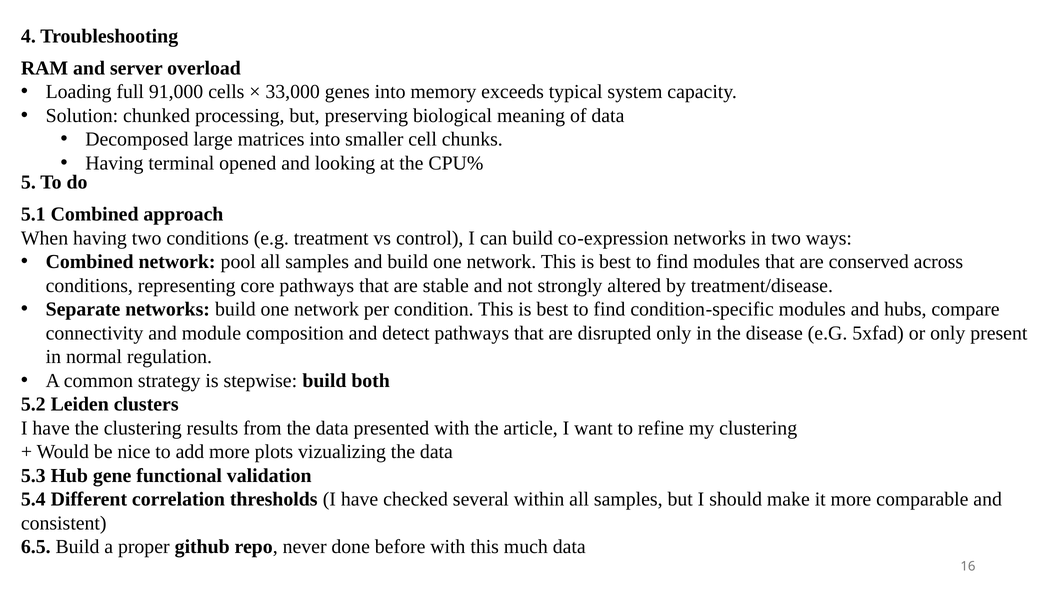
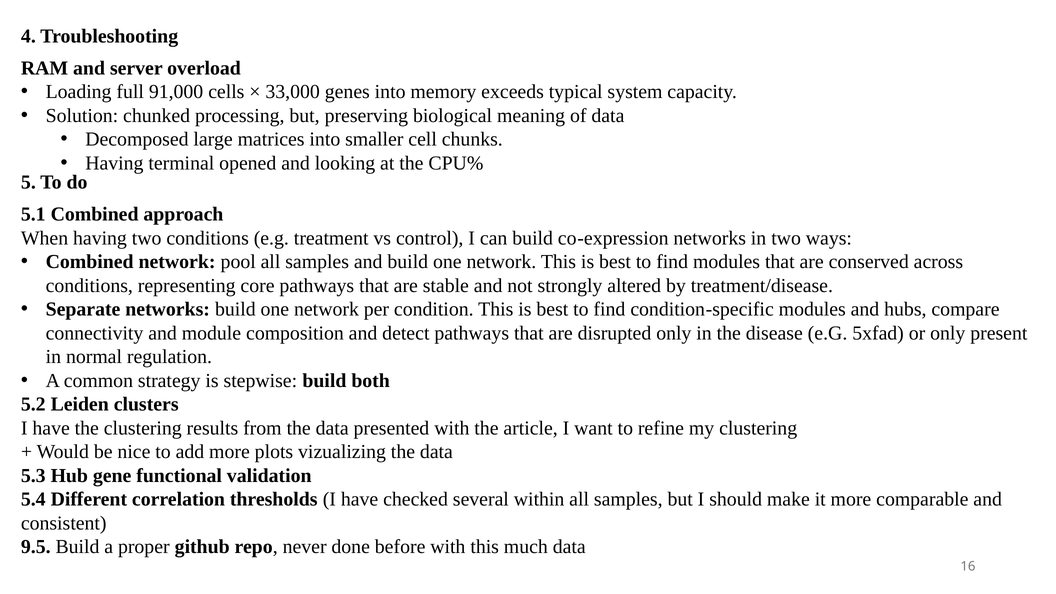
6.5: 6.5 -> 9.5 (36, 547)
